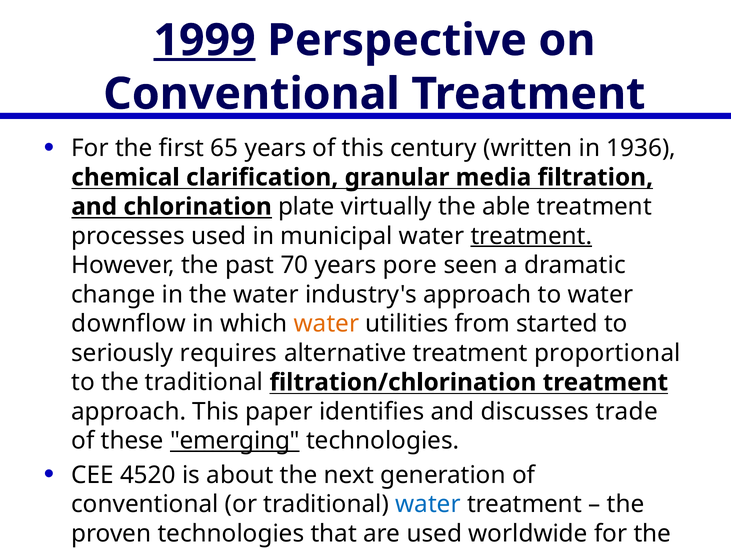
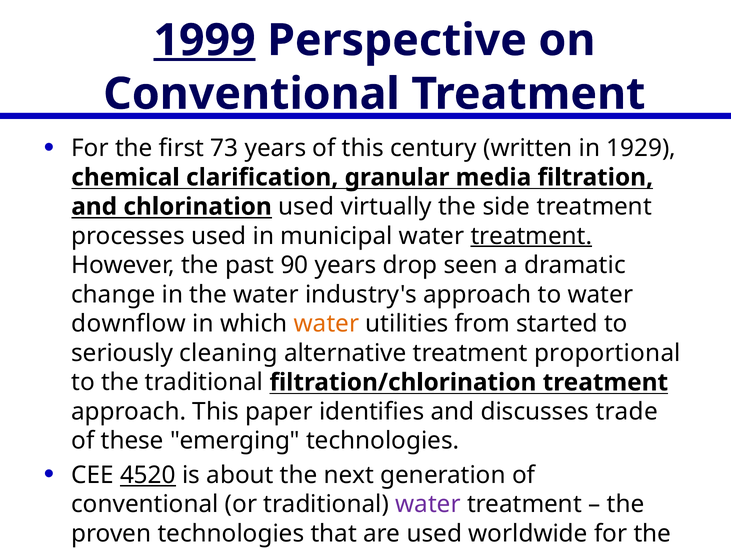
65: 65 -> 73 (224, 148)
1936: 1936 -> 1929 (641, 148)
chlorination plate: plate -> used (306, 206)
able: able -> side (506, 206)
70: 70 -> 90 (294, 265)
pore: pore -> drop (410, 265)
requires: requires -> cleaning (228, 353)
emerging underline: present -> none (235, 440)
4520 underline: none -> present (148, 474)
water colour: blue -> purple (428, 504)
